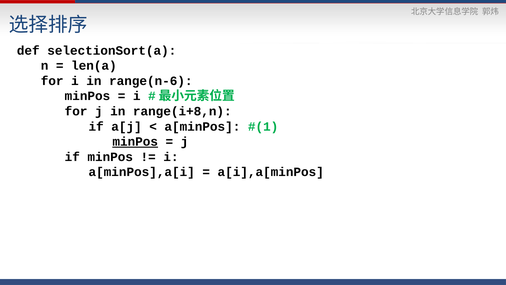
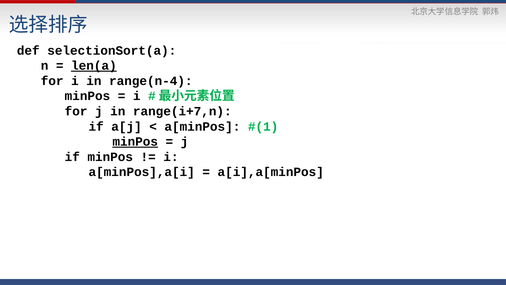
len(a underline: none -> present (94, 66)
range(n-6: range(n-6 -> range(n-4 (151, 81)
range(i+8,n: range(i+8,n -> range(i+7,n (182, 111)
